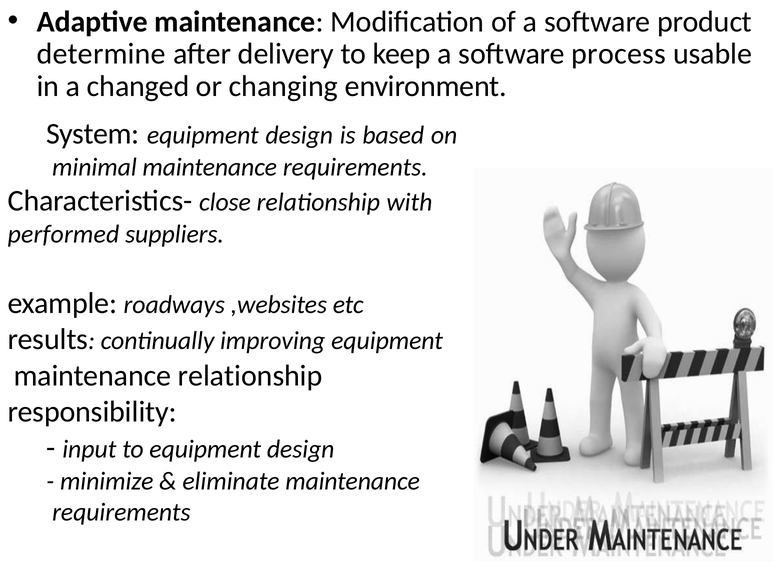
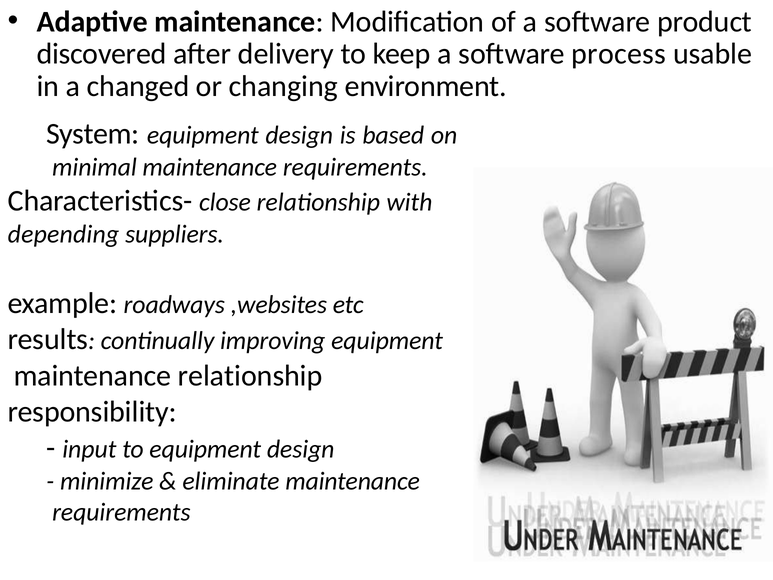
determine: determine -> discovered (102, 54)
performed: performed -> depending (63, 234)
